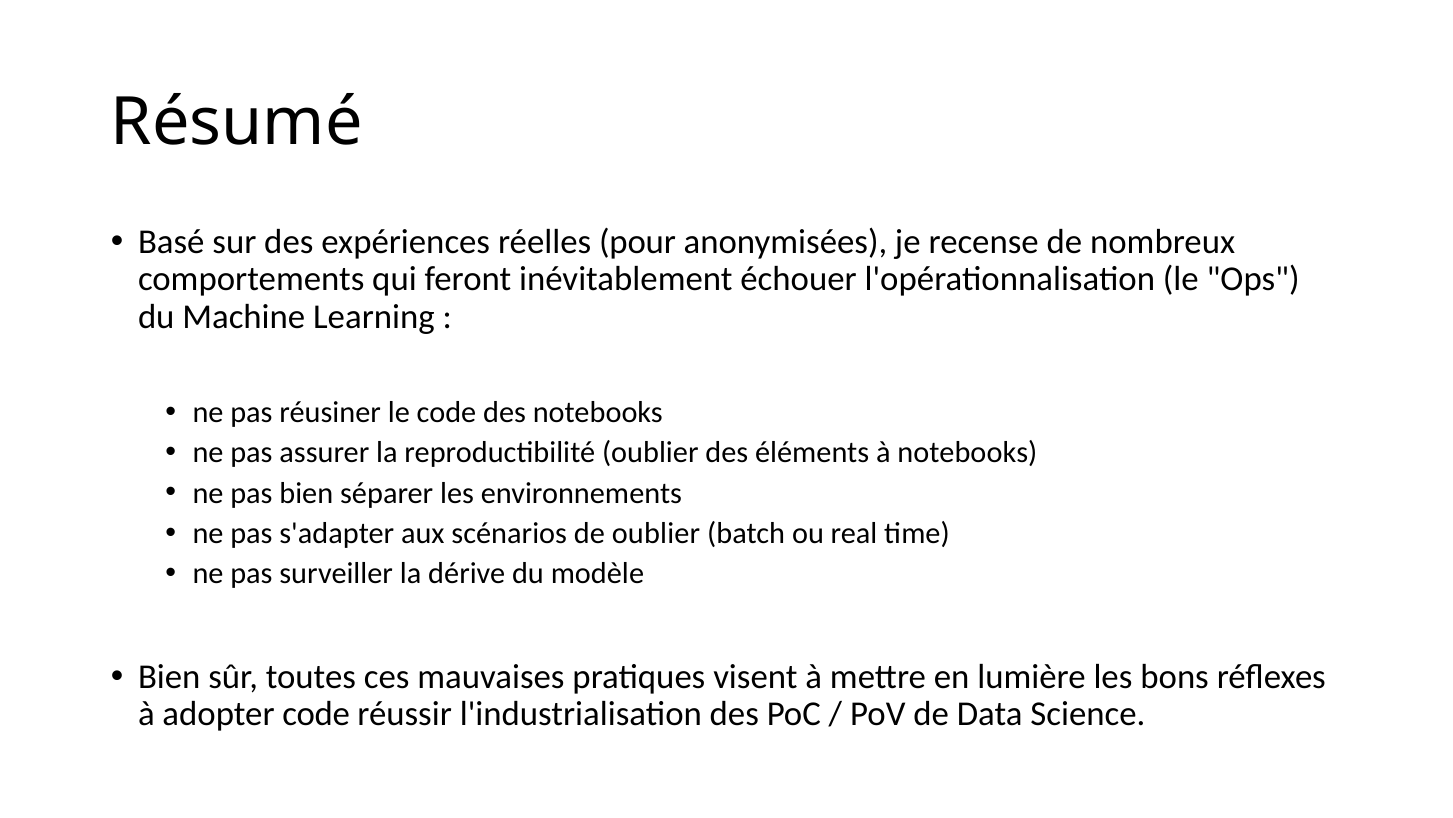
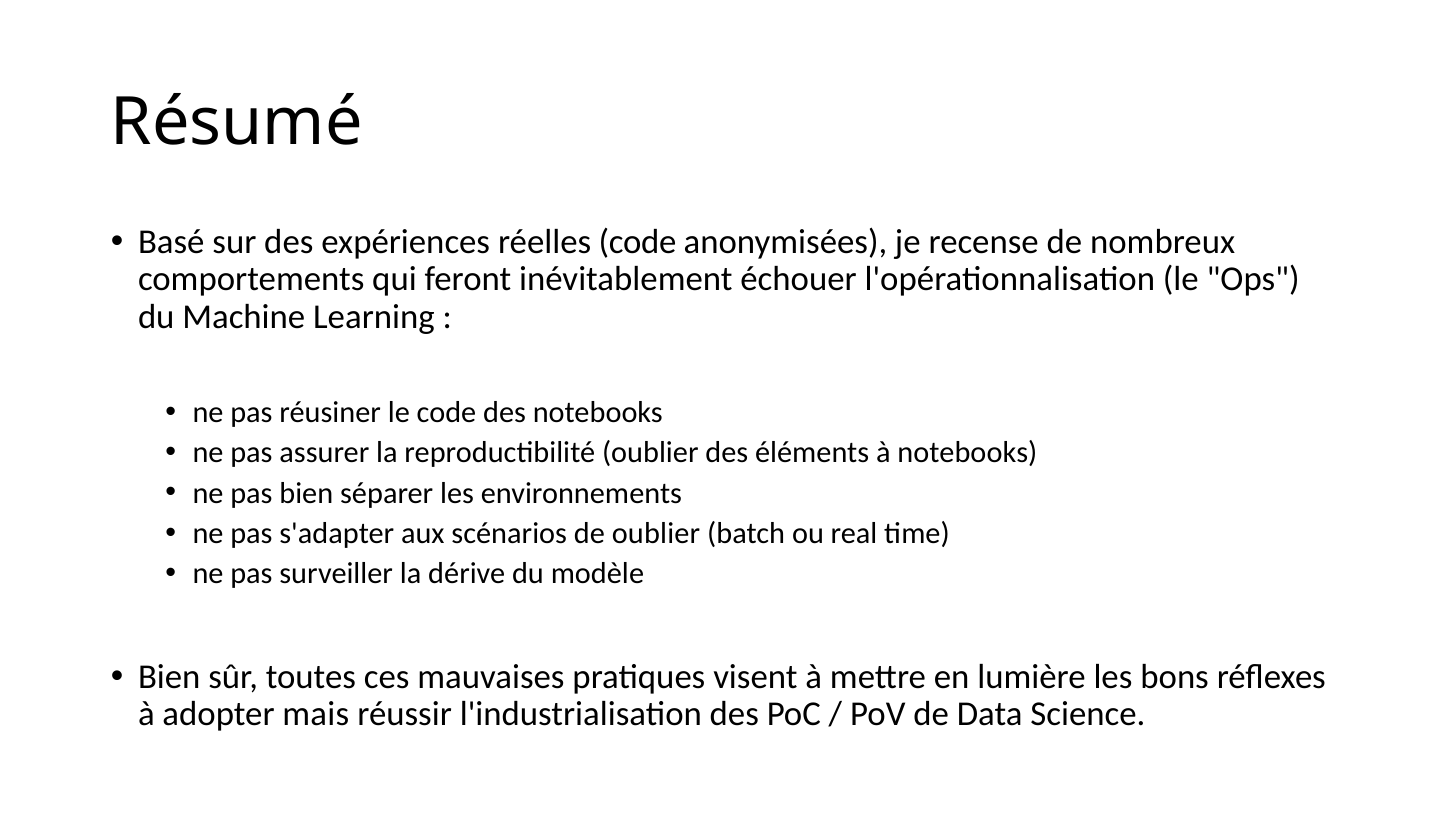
réelles pour: pour -> code (638, 242)
adopter code: code -> mais (316, 714)
